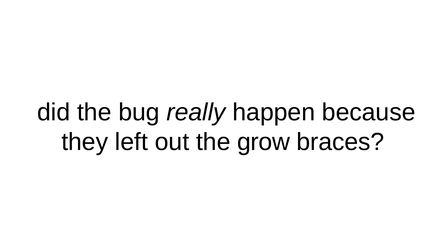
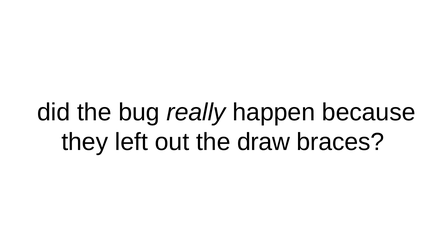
grow: grow -> draw (264, 142)
